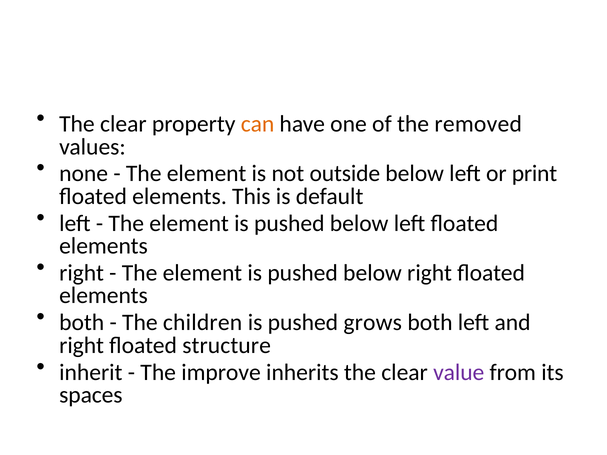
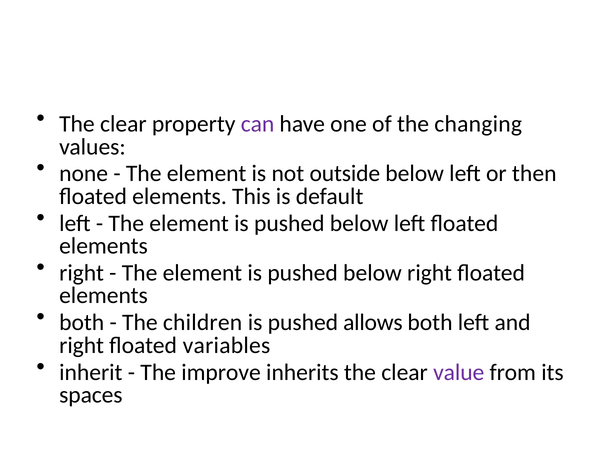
can colour: orange -> purple (258, 124)
removed: removed -> changing (478, 124)
print: print -> then (534, 174)
grows: grows -> allows (373, 323)
structure: structure -> variables (226, 345)
